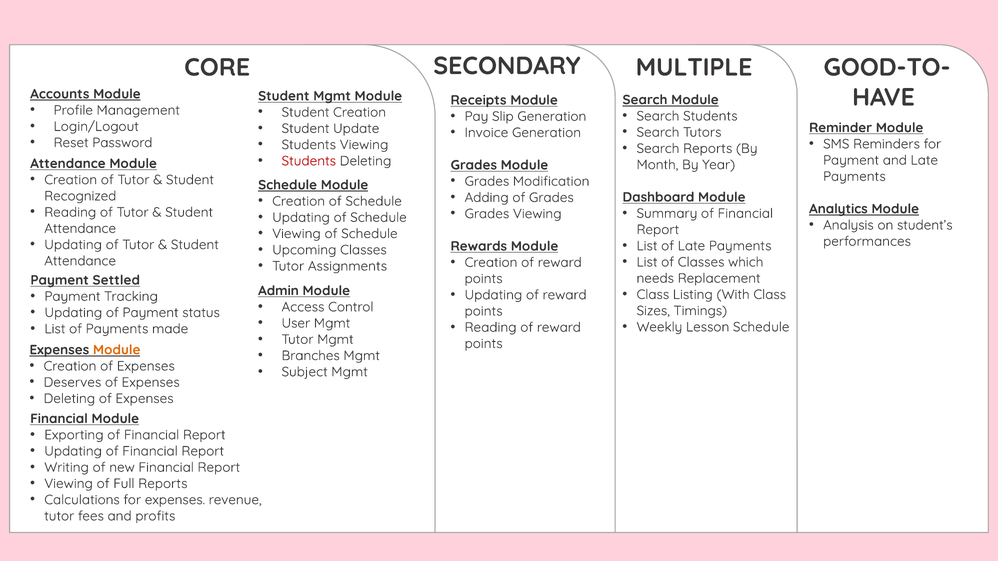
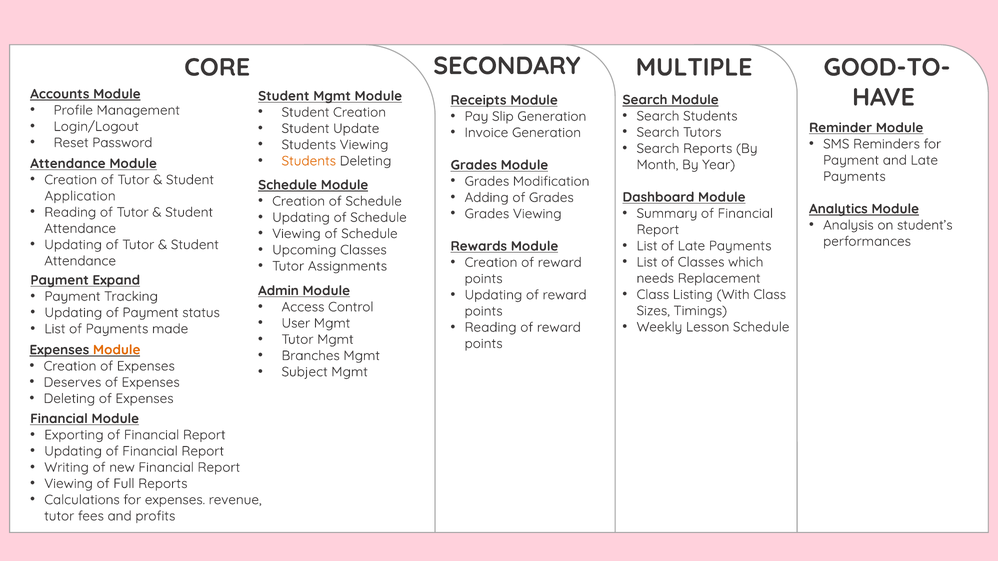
Students colour: red -> orange (309, 161)
Recognized: Recognized -> Application (80, 196)
Settled: Settled -> Expand (116, 280)
